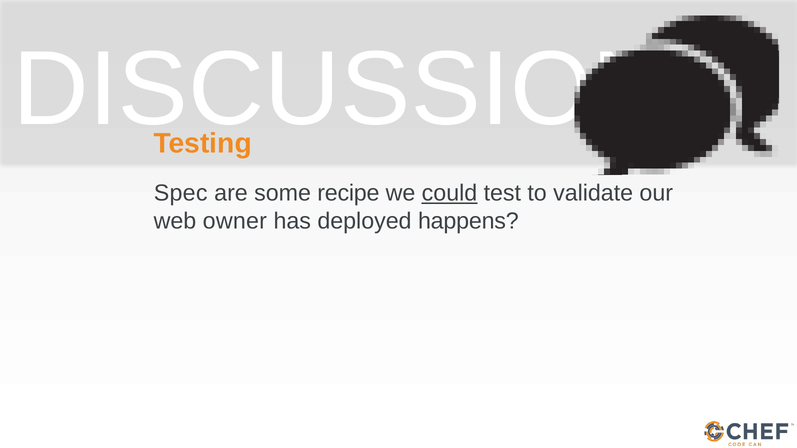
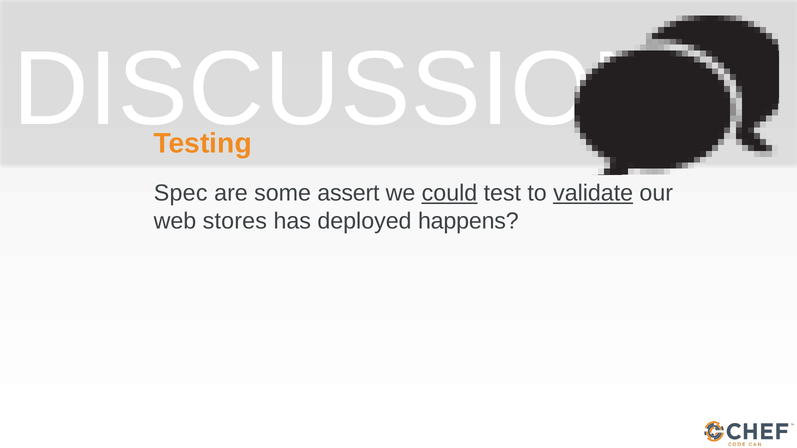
recipe: recipe -> assert (348, 193)
validate underline: none -> present (593, 193)
owner: owner -> stores (235, 221)
